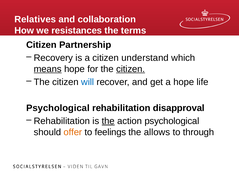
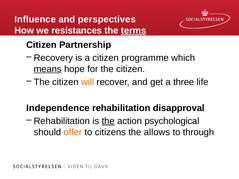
Relatives: Relatives -> Influence (35, 19)
collaboration: collaboration -> perspectives (107, 19)
terms underline: none -> present (134, 31)
understand: understand -> programme (145, 58)
citizen underline: present -> none (131, 69)
will colour: blue -> orange (88, 82)
a hope: hope -> three (184, 82)
Psychological: Psychological -> Independence (58, 108)
feelings: feelings -> citizens (110, 132)
